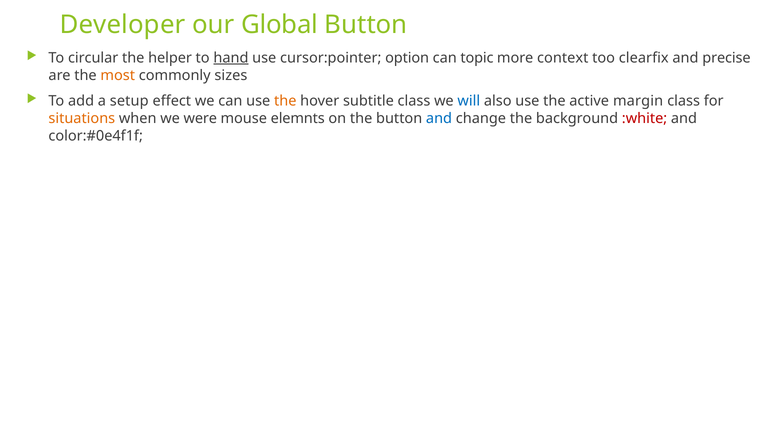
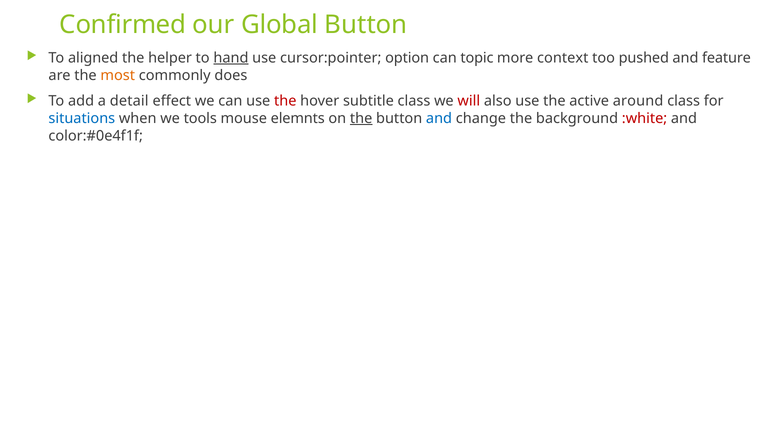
Developer: Developer -> Confirmed (123, 25)
circular: circular -> aligned (93, 58)
clearfix: clearfix -> pushed (644, 58)
precise: precise -> feature (726, 58)
sizes: sizes -> does (231, 75)
setup: setup -> detail (129, 101)
the colour: orange -> red (285, 101)
will colour: blue -> red (469, 101)
margin: margin -> around (638, 101)
situations colour: orange -> blue (82, 118)
were: were -> tools (200, 118)
the underline: none -> present (361, 118)
